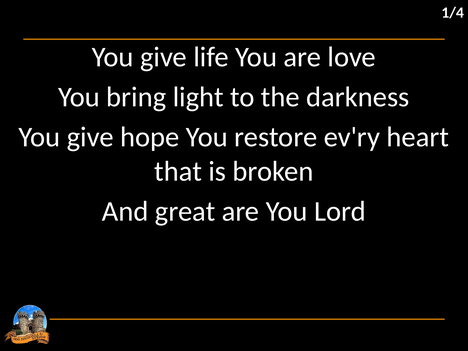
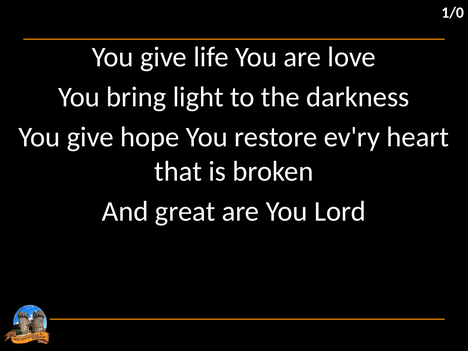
1/4: 1/4 -> 1/0 (453, 13)
